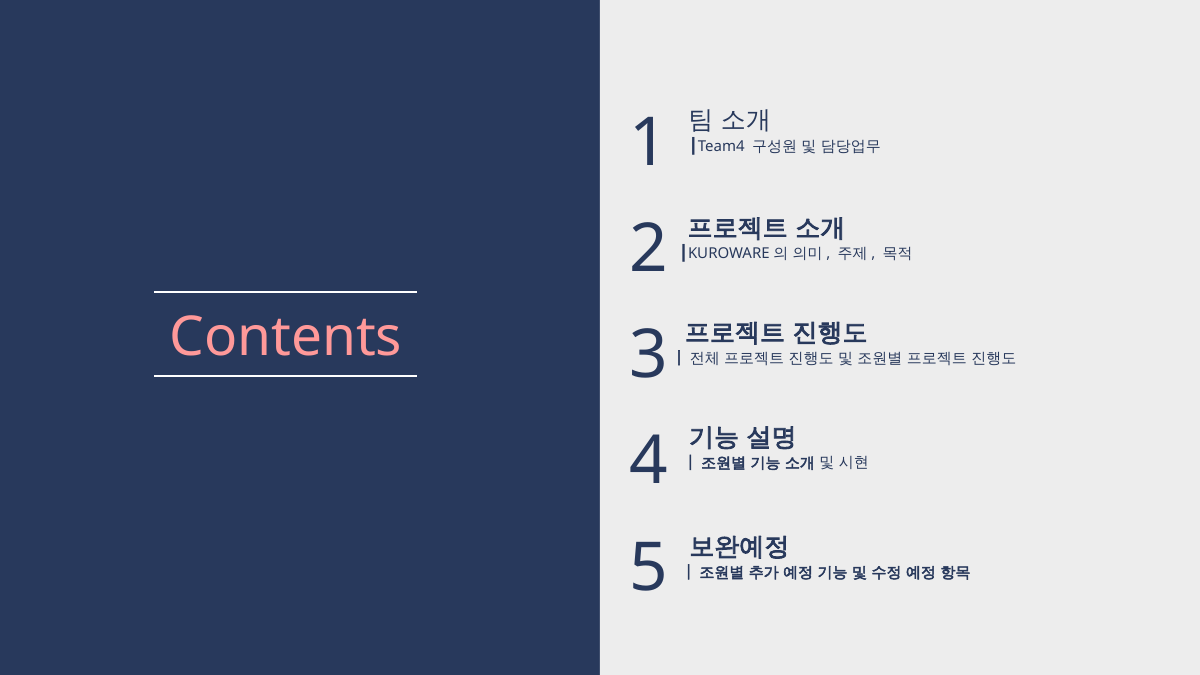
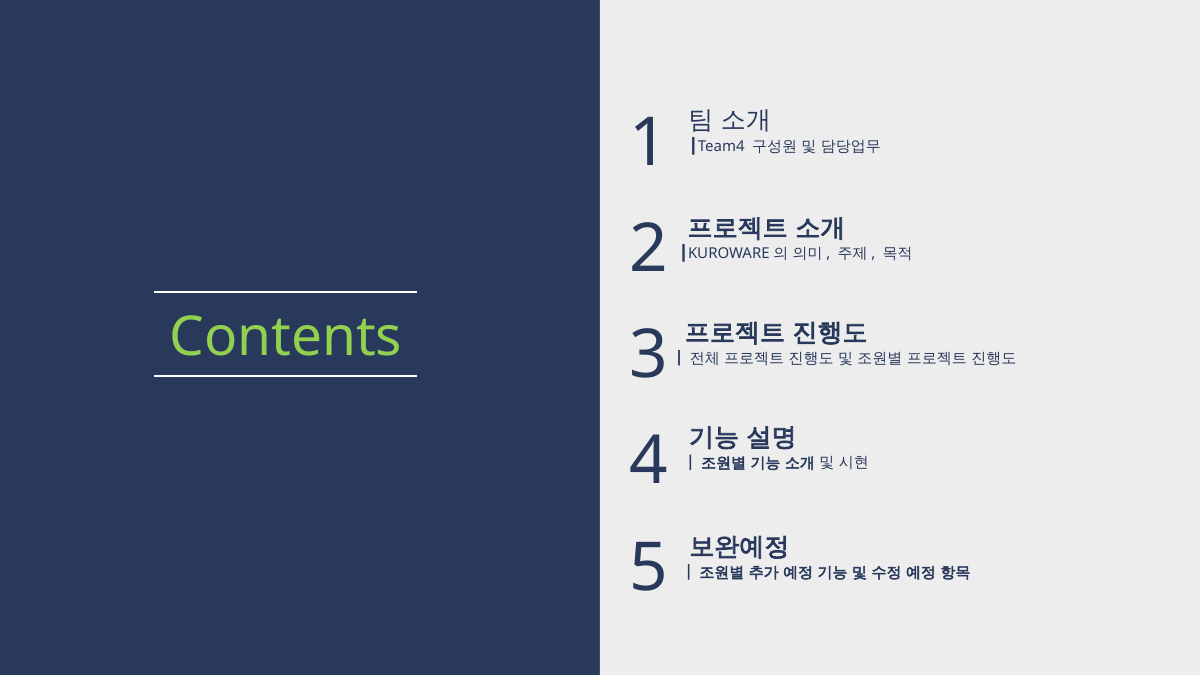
Contents colour: pink -> light green (286, 337)
